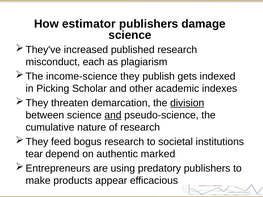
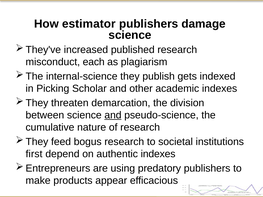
income-science: income-science -> internal-science (82, 76)
division underline: present -> none (187, 103)
tear: tear -> first (34, 154)
authentic marked: marked -> indexes (158, 154)
